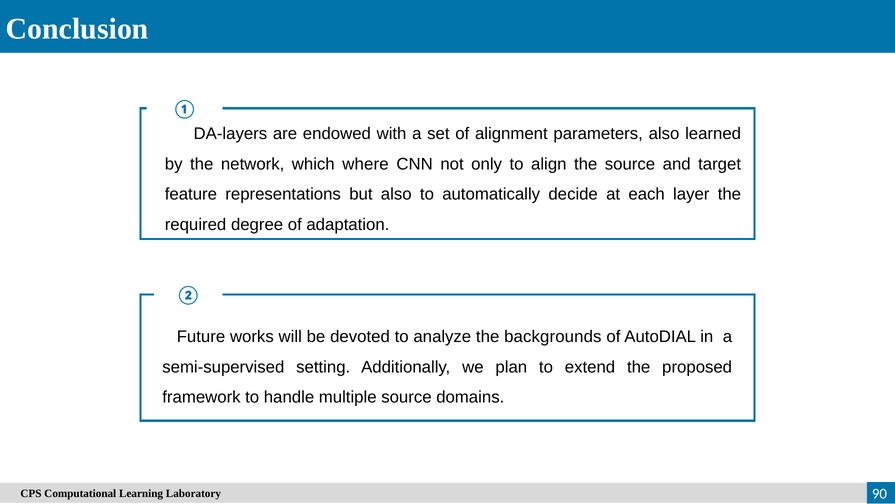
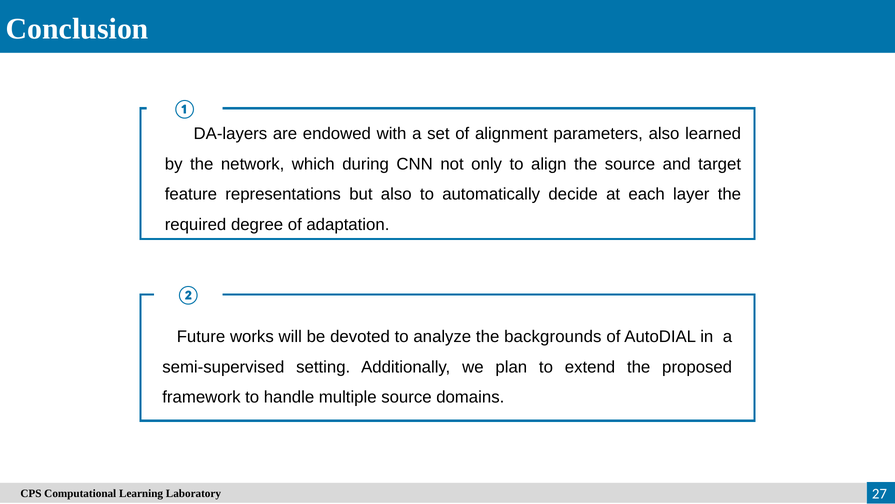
where: where -> during (366, 164)
90: 90 -> 27 (879, 493)
